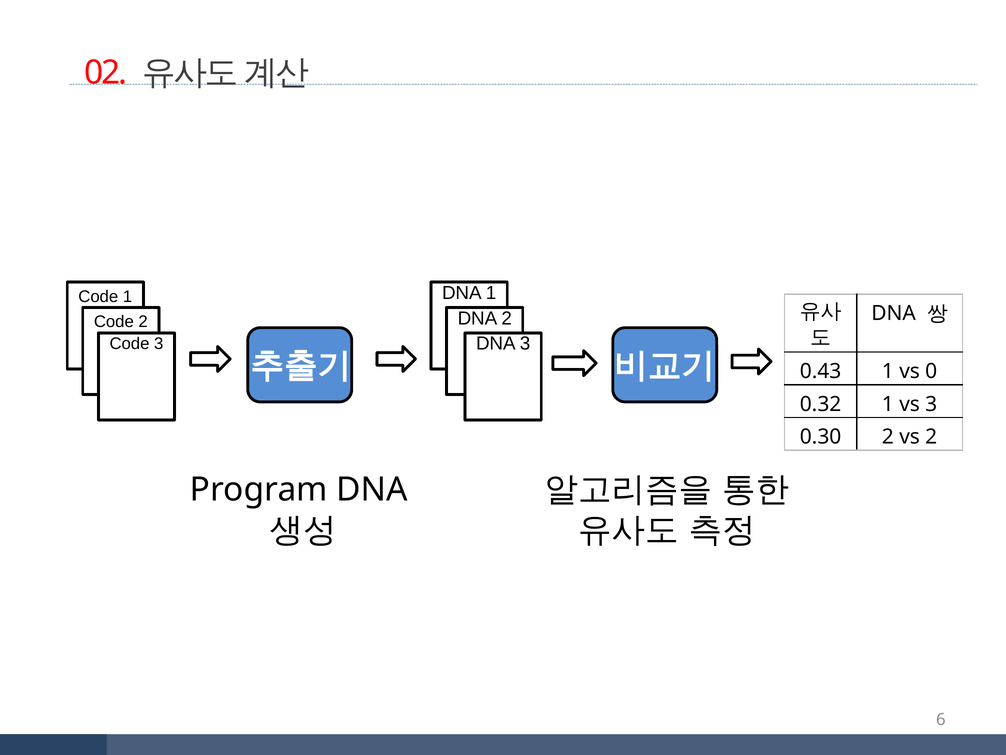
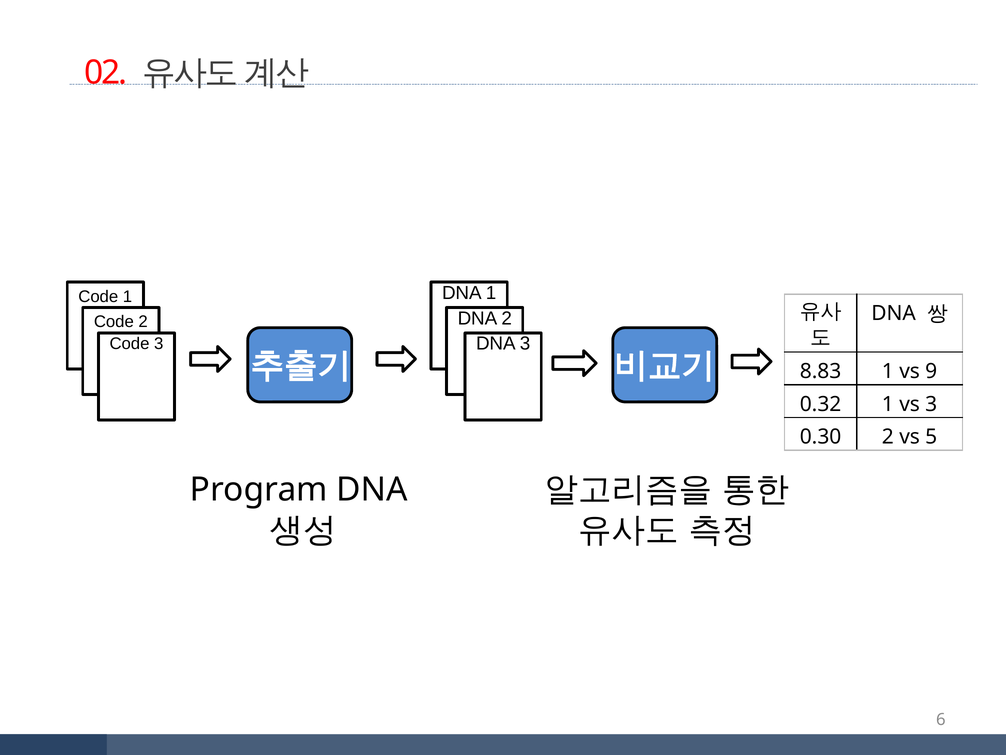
0.43: 0.43 -> 8.83 (821, 371)
0: 0 -> 9 (931, 371)
vs 2: 2 -> 5 (931, 437)
